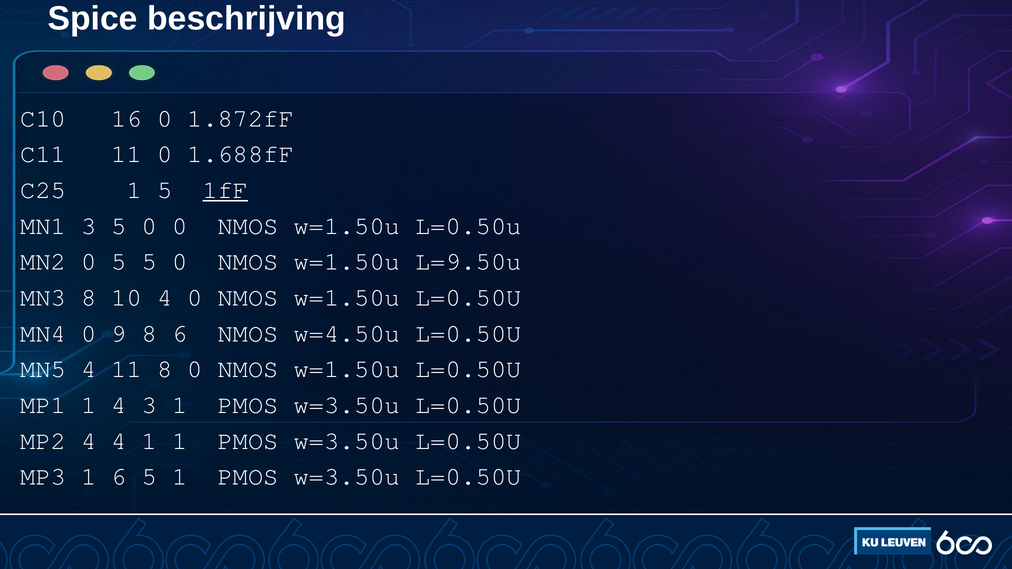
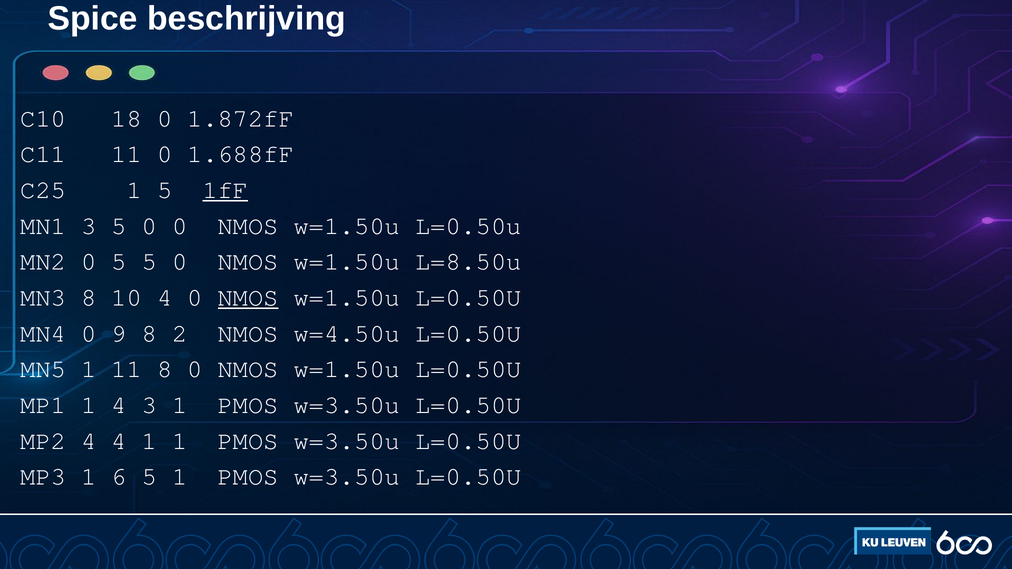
16: 16 -> 18 (127, 118)
L=9.50u: L=9.50u -> L=8.50u (468, 262)
NMOS underline: none -> present (248, 298)
8 6: 6 -> 2 (180, 333)
MN5 4: 4 -> 1 (89, 369)
